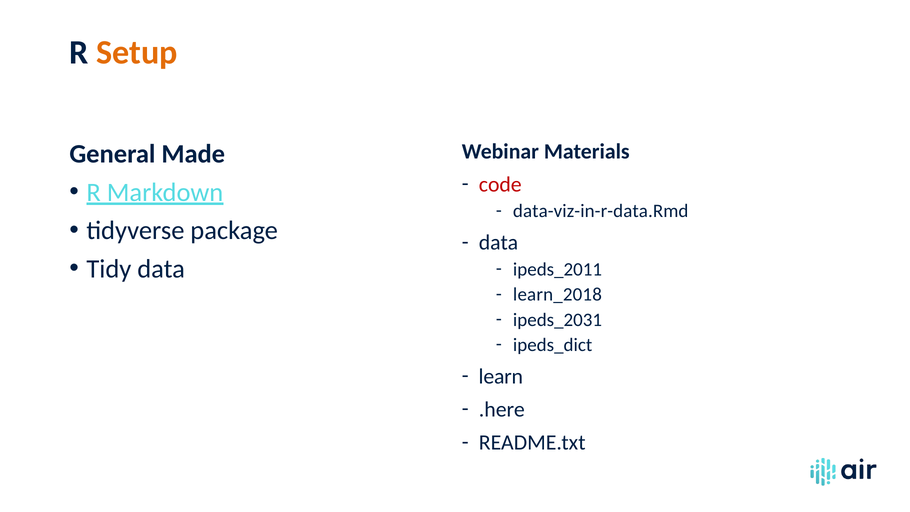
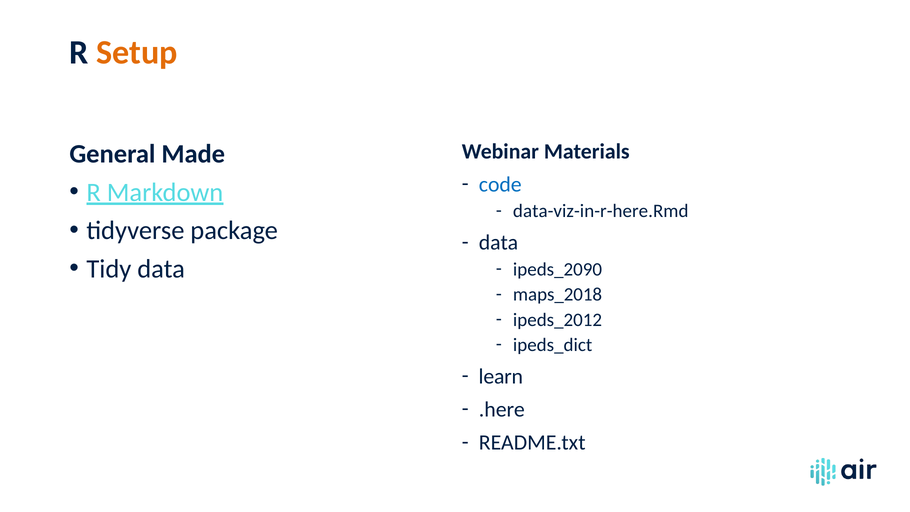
code colour: red -> blue (500, 184)
data-viz-in-r-data.Rmd: data-viz-in-r-data.Rmd -> data-viz-in-r-here.Rmd (601, 211)
ipeds_2011: ipeds_2011 -> ipeds_2090 (558, 269)
learn_2018: learn_2018 -> maps_2018 (558, 295)
ipeds_2031: ipeds_2031 -> ipeds_2012 (558, 320)
